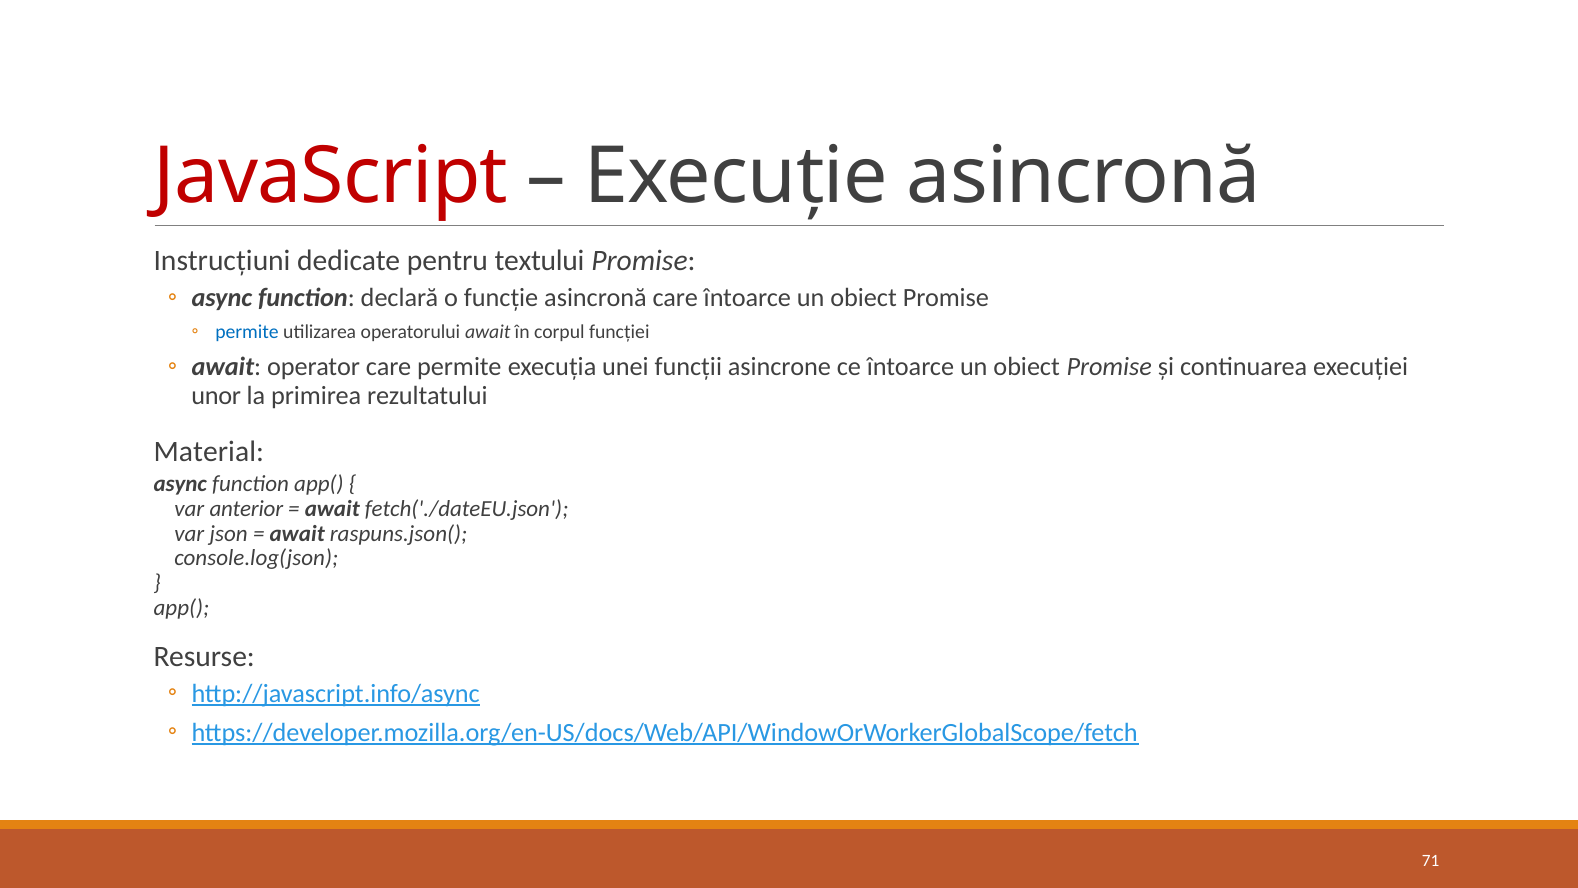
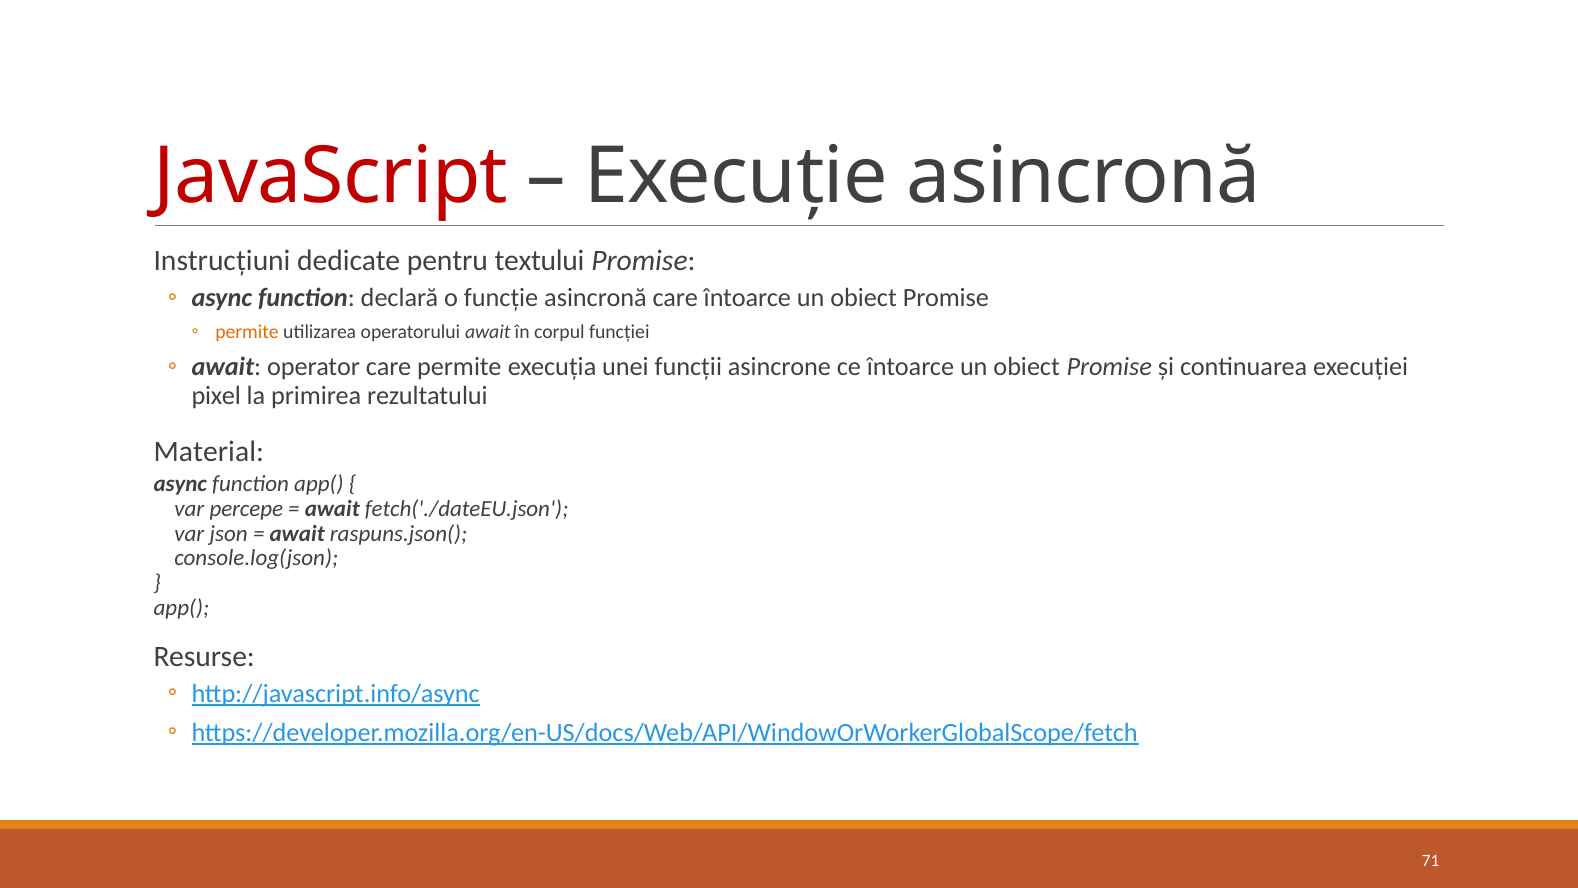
permite colour: blue -> orange (247, 332)
unor: unor -> pixel (216, 395)
anterior: anterior -> percepe (246, 508)
